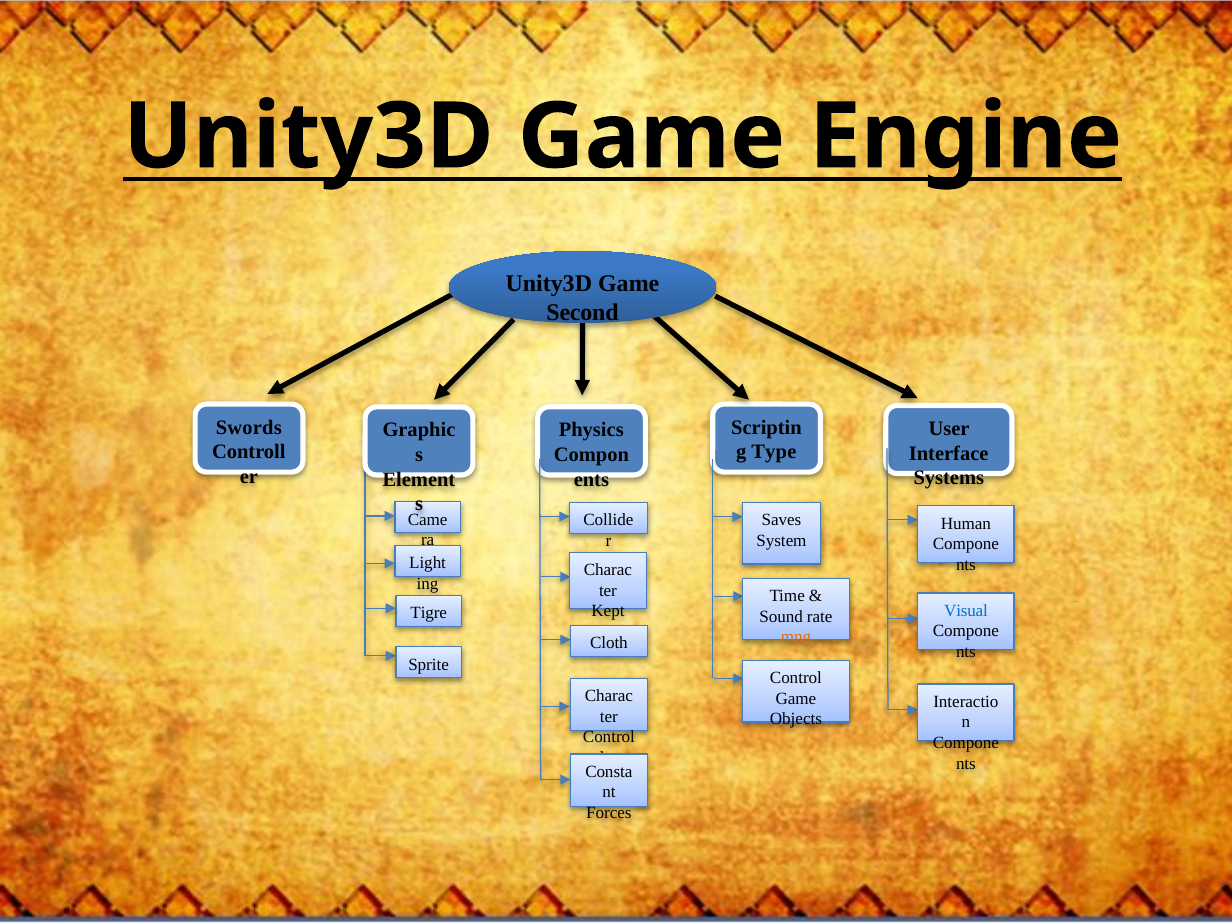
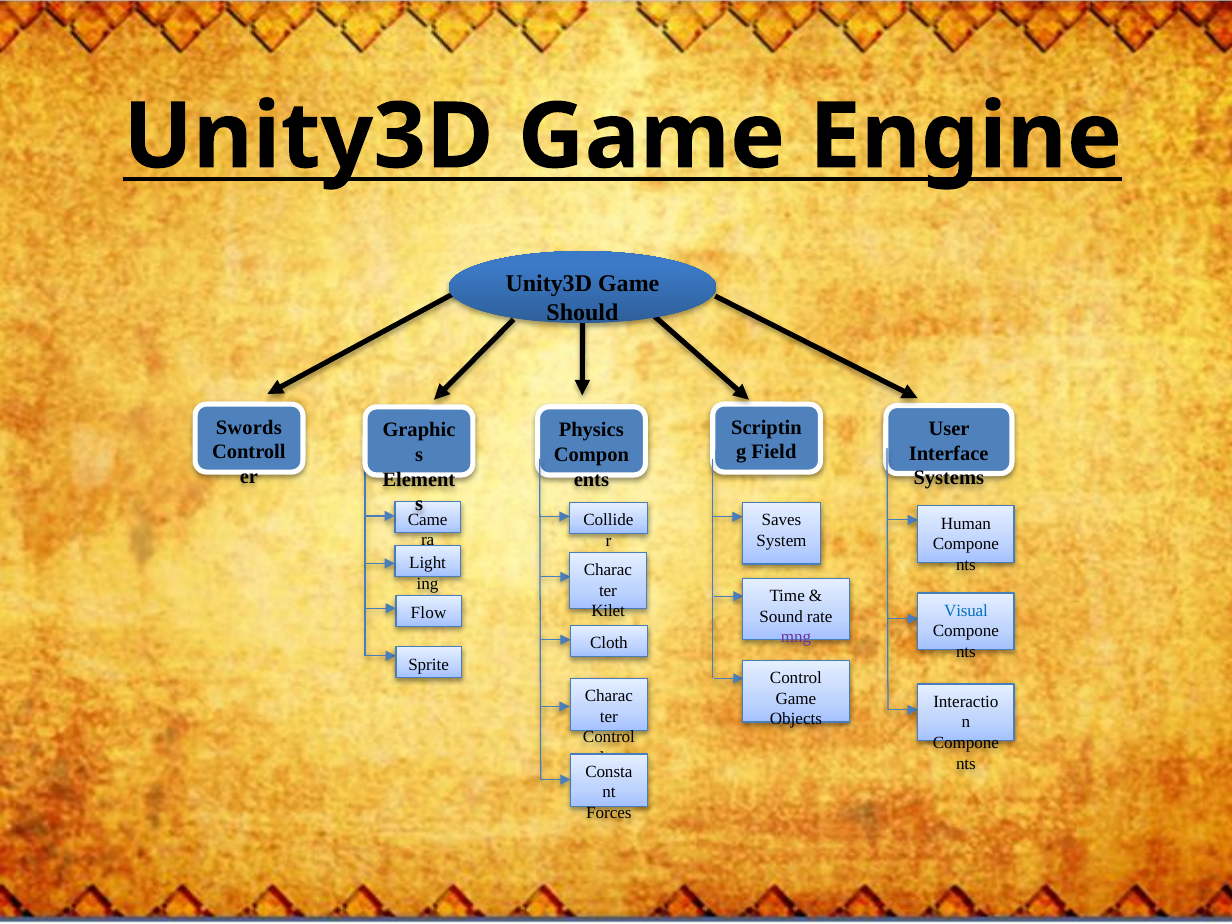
Second: Second -> Should (582, 313)
Type: Type -> Field (774, 452)
Kept: Kept -> Kilet (608, 611)
Tigre: Tigre -> Flow (429, 613)
mng colour: orange -> purple (796, 637)
